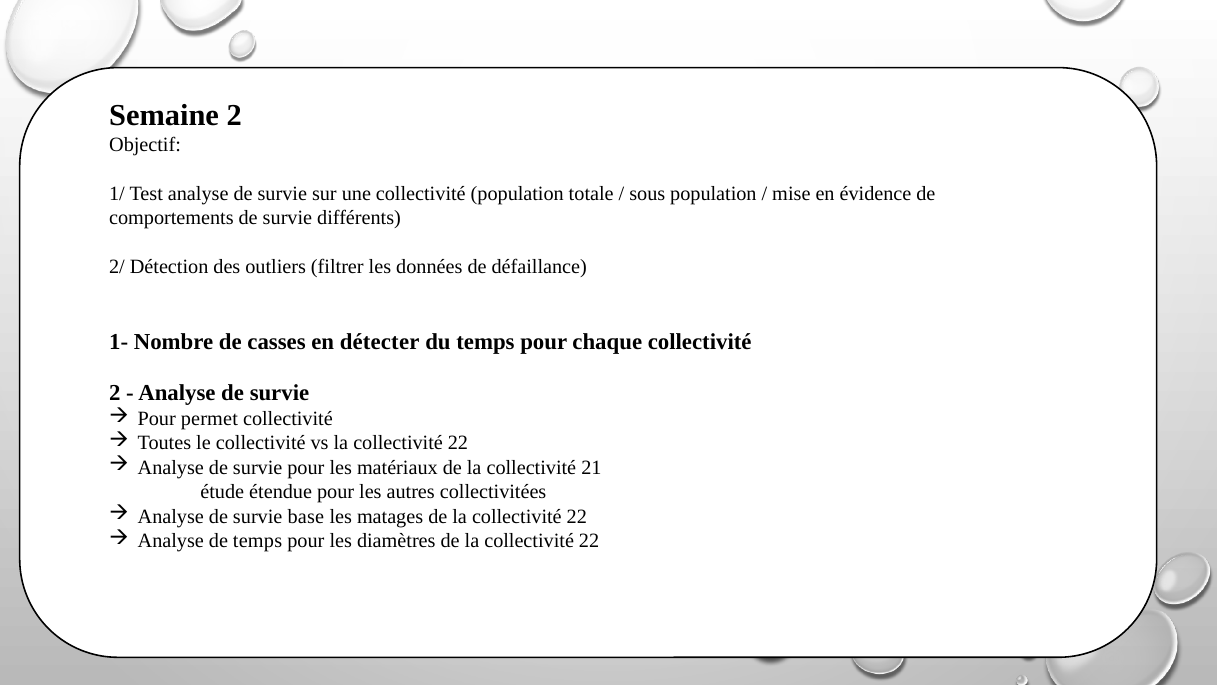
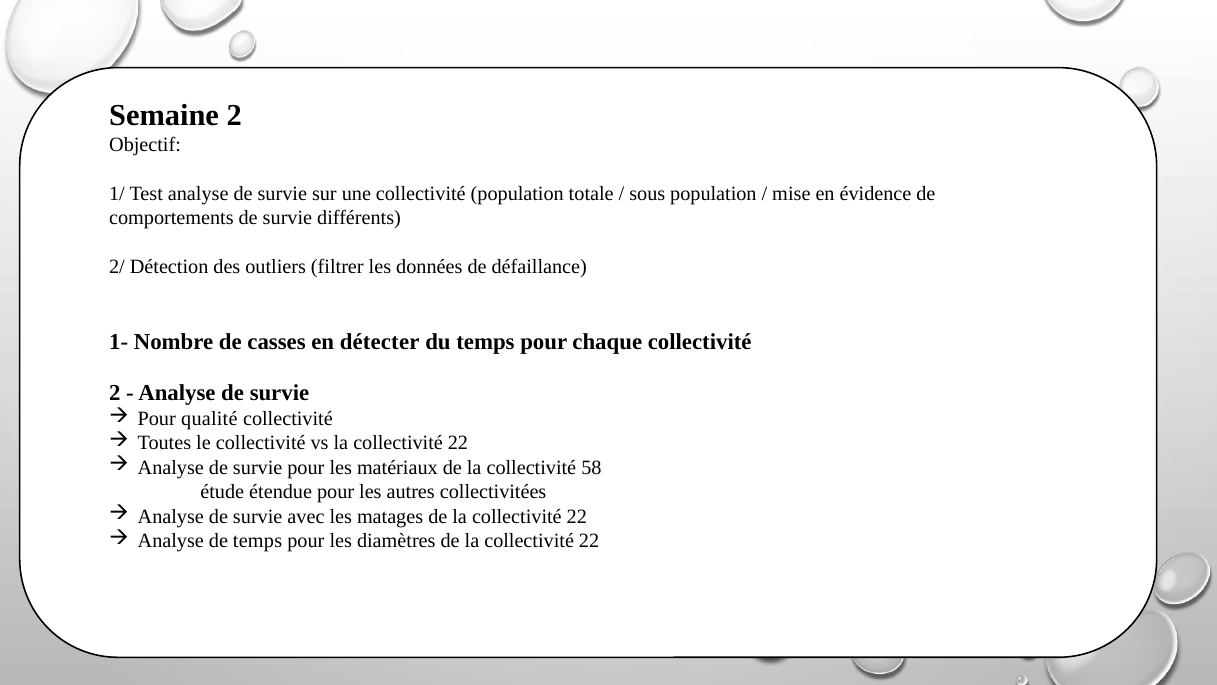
permet: permet -> qualité (209, 419)
21: 21 -> 58 (591, 467)
base: base -> avec (306, 516)
